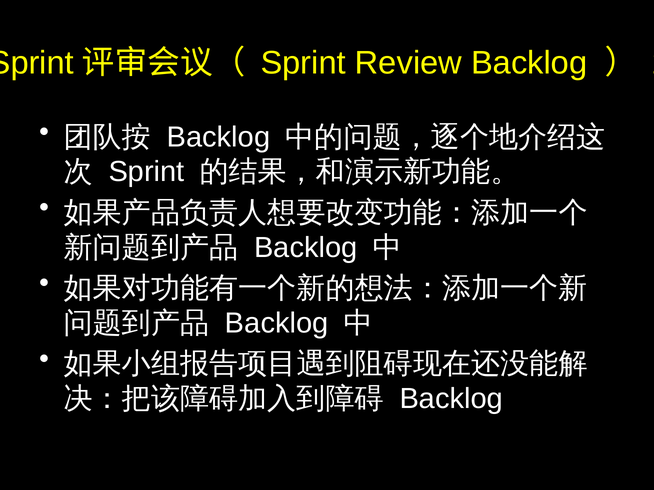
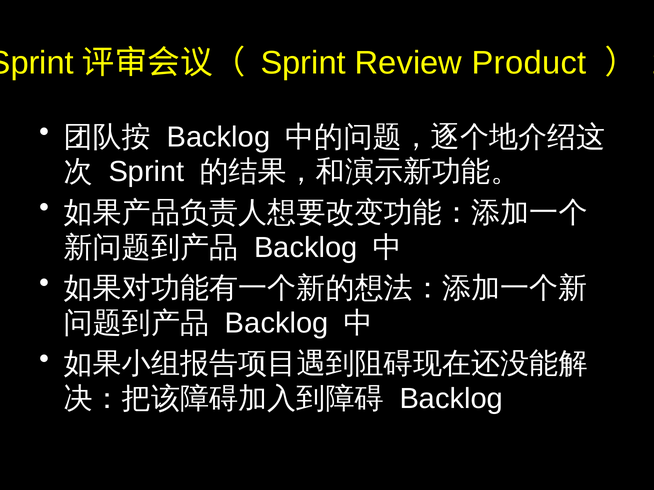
Review Backlog: Backlog -> Product (529, 63)
